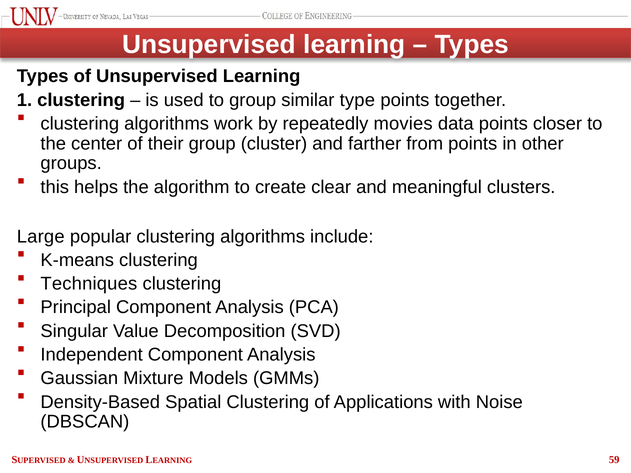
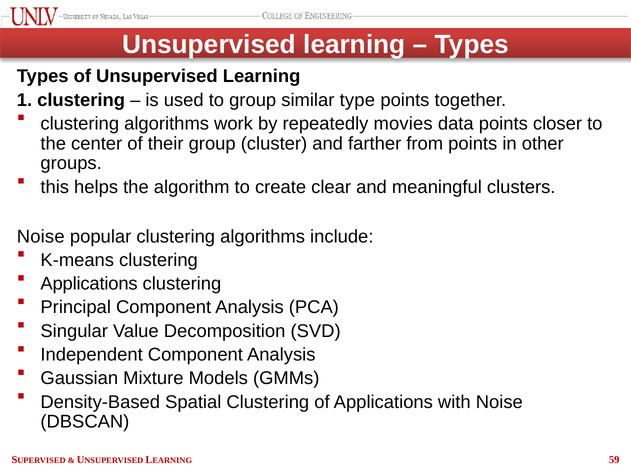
Large: Large -> Noise (41, 237)
Techniques: Techniques -> Applications (89, 284)
